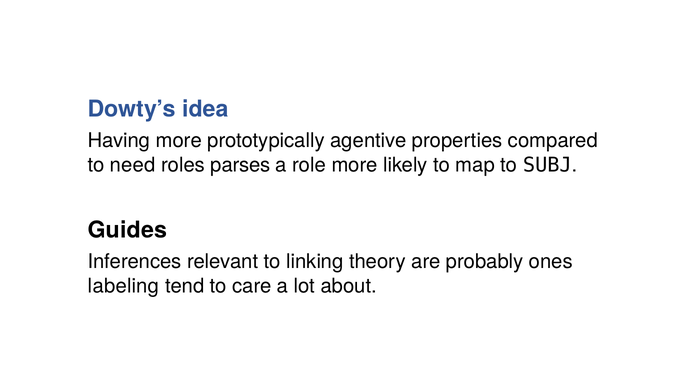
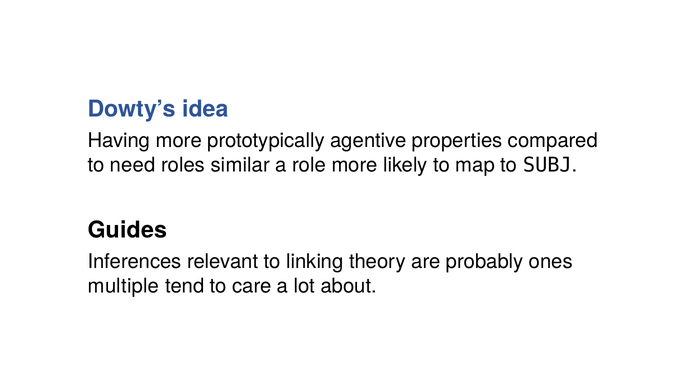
parses: parses -> similar (240, 165)
labeling: labeling -> multiple (124, 286)
